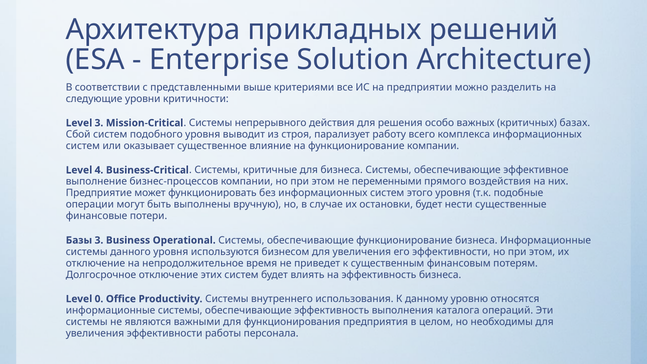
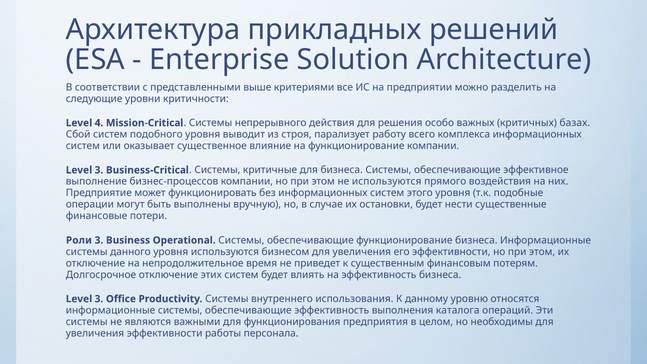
Level 3: 3 -> 4 (99, 123)
4: 4 -> 3 (99, 170)
не переменными: переменными -> используются (387, 182)
Базы: Базы -> Роли (79, 240)
0: 0 -> 3 (99, 299)
